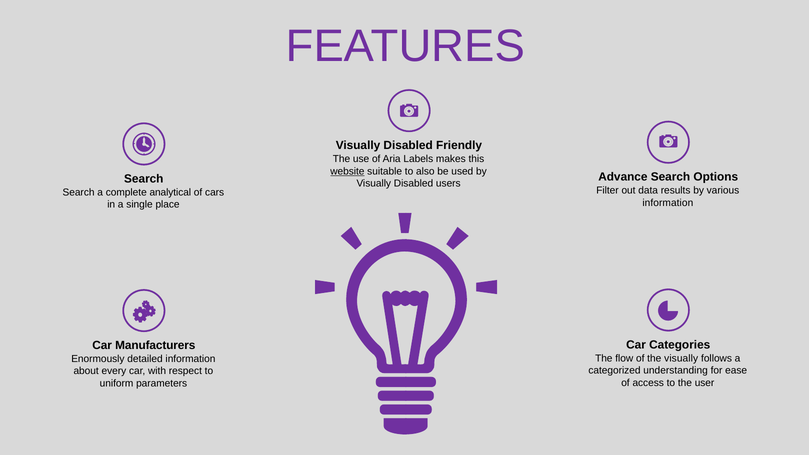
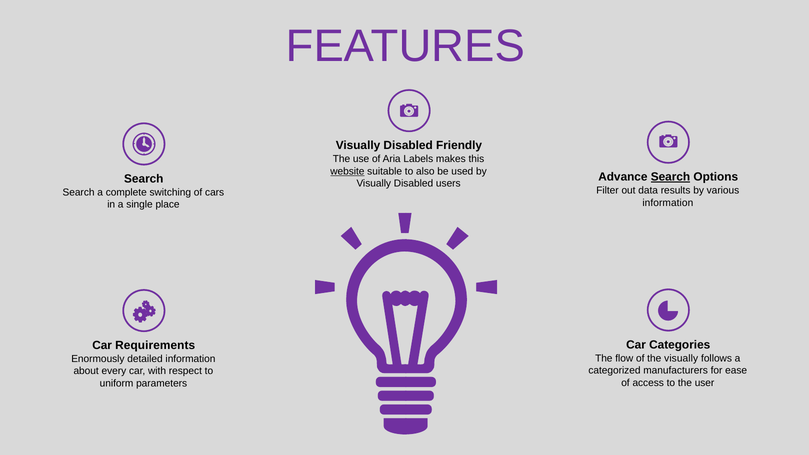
Search underline: none -> present (670, 177)
analytical: analytical -> switching (170, 192)
Manufacturers: Manufacturers -> Requirements (155, 345)
understanding: understanding -> manufacturers (676, 371)
